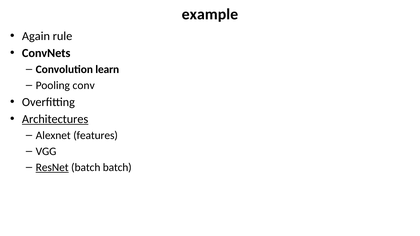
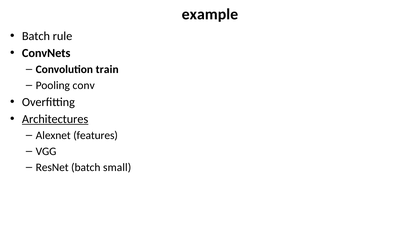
Again: Again -> Batch (36, 36)
learn: learn -> train (107, 70)
ResNet underline: present -> none (52, 168)
batch batch: batch -> small (117, 168)
